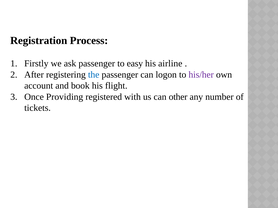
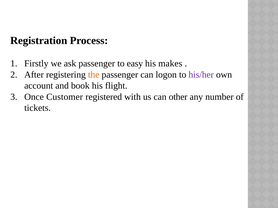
airline: airline -> makes (170, 64)
the colour: blue -> orange (94, 75)
Providing: Providing -> Customer (65, 97)
